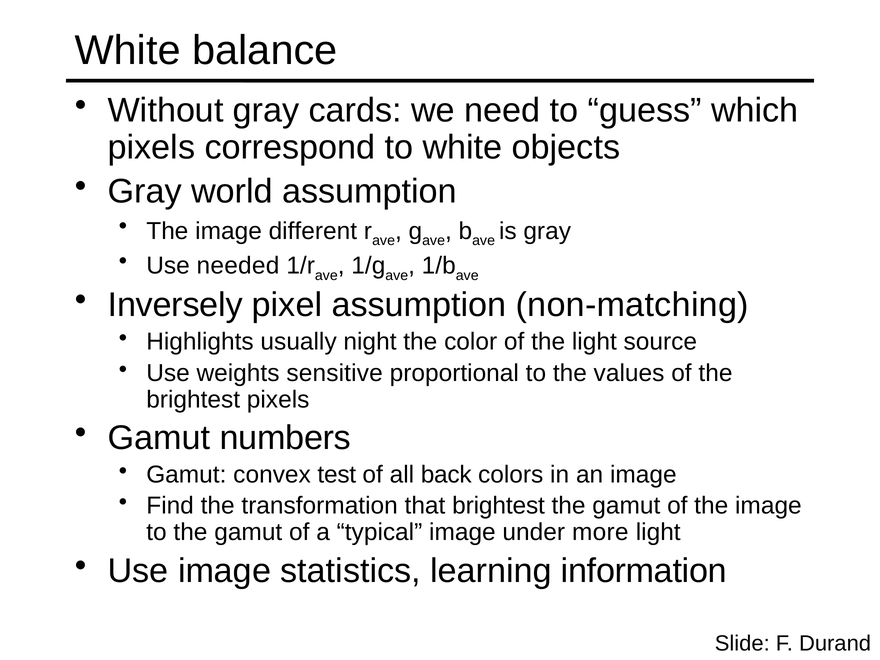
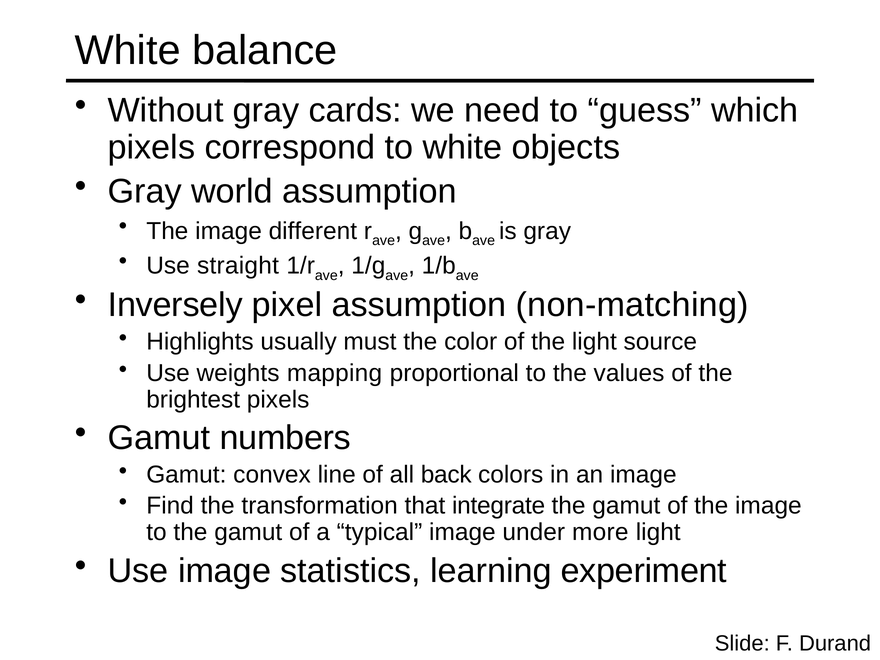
needed: needed -> straight (238, 266)
night: night -> must (370, 342)
sensitive: sensitive -> mapping (335, 373)
test: test -> line (337, 475)
that brightest: brightest -> integrate (499, 506)
information: information -> experiment (644, 571)
